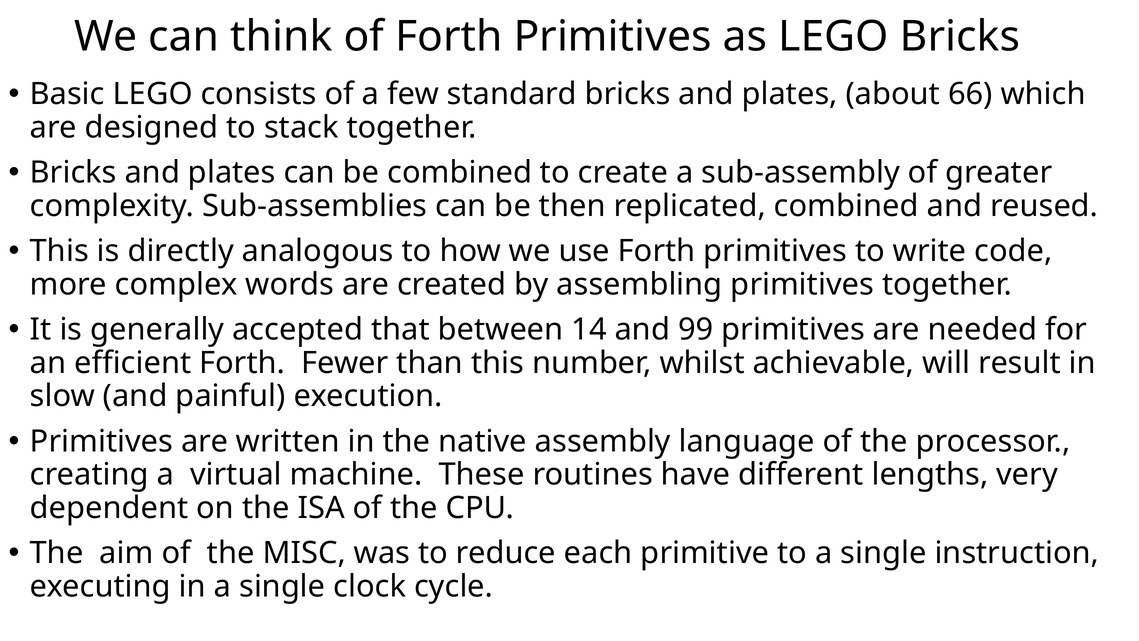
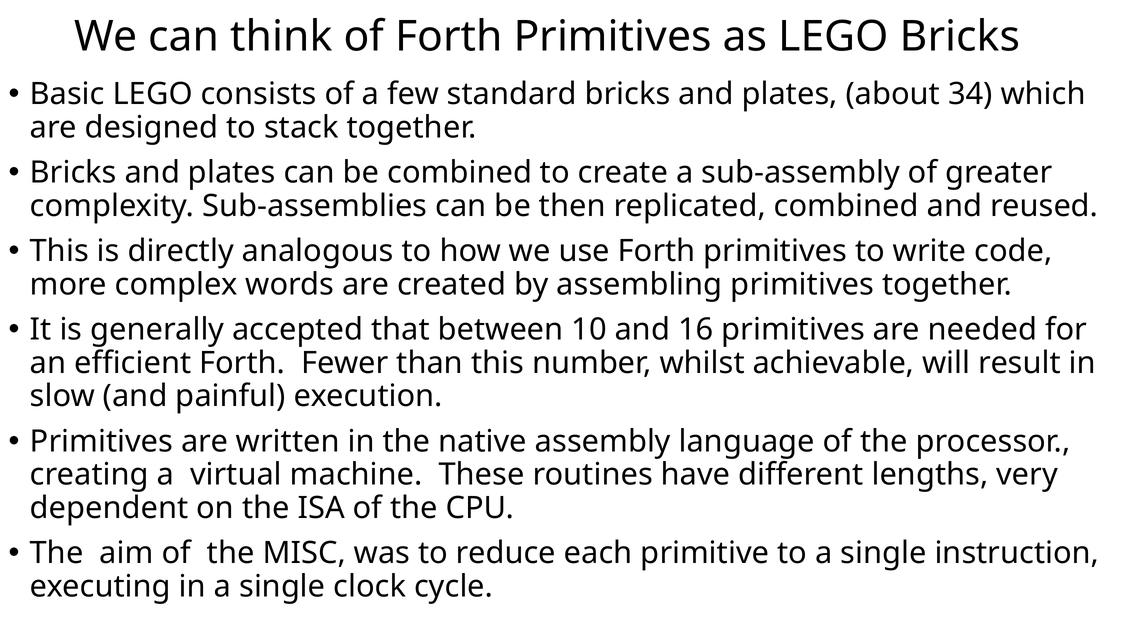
66: 66 -> 34 (970, 94)
14: 14 -> 10 (589, 330)
99: 99 -> 16 (696, 330)
